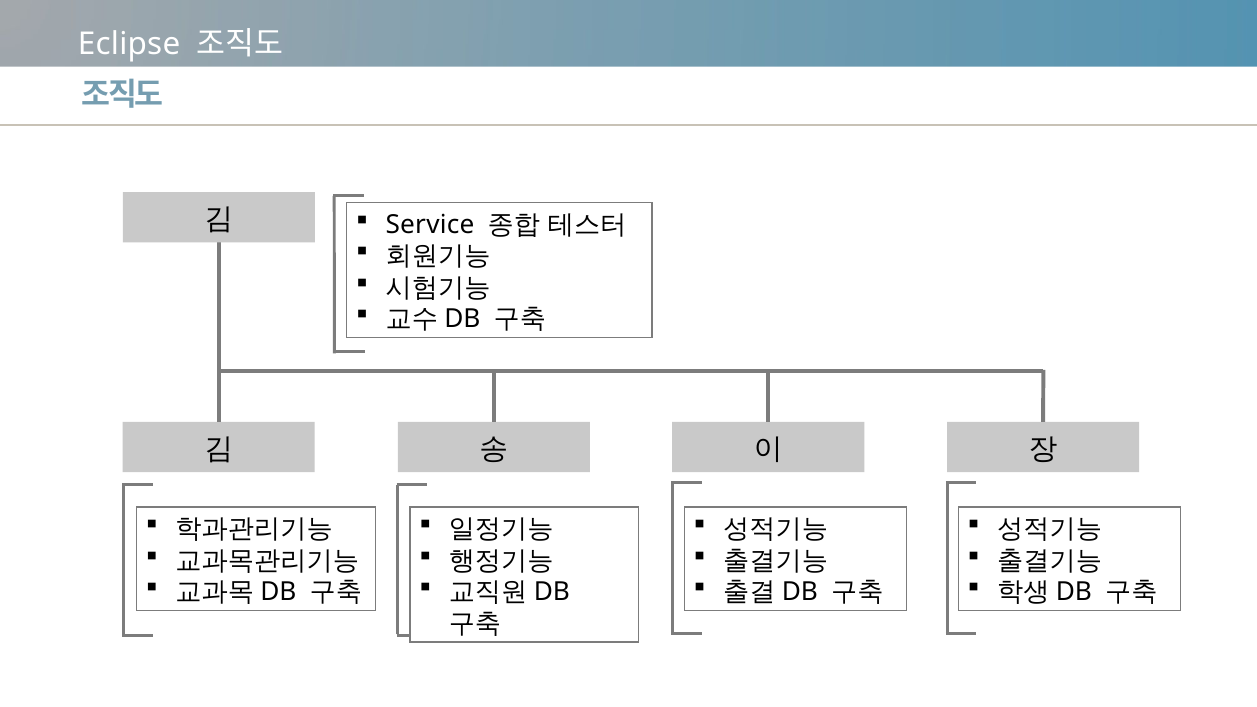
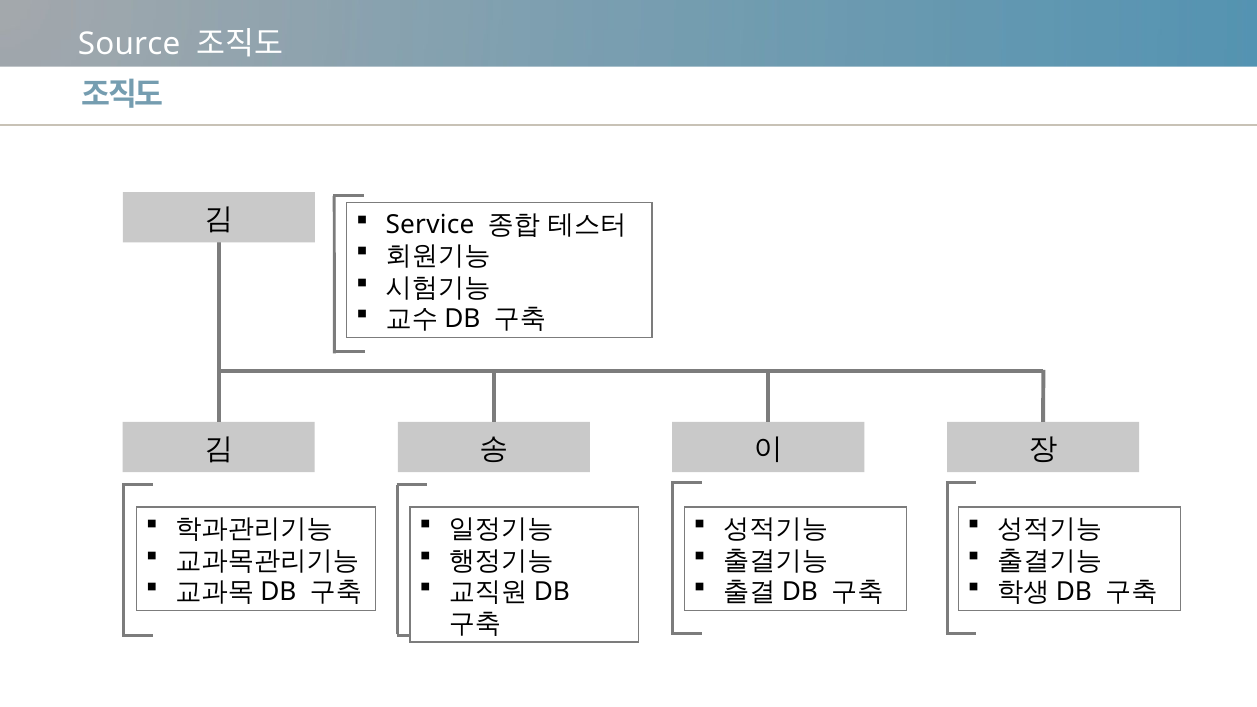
Eclipse: Eclipse -> Source (129, 45)
